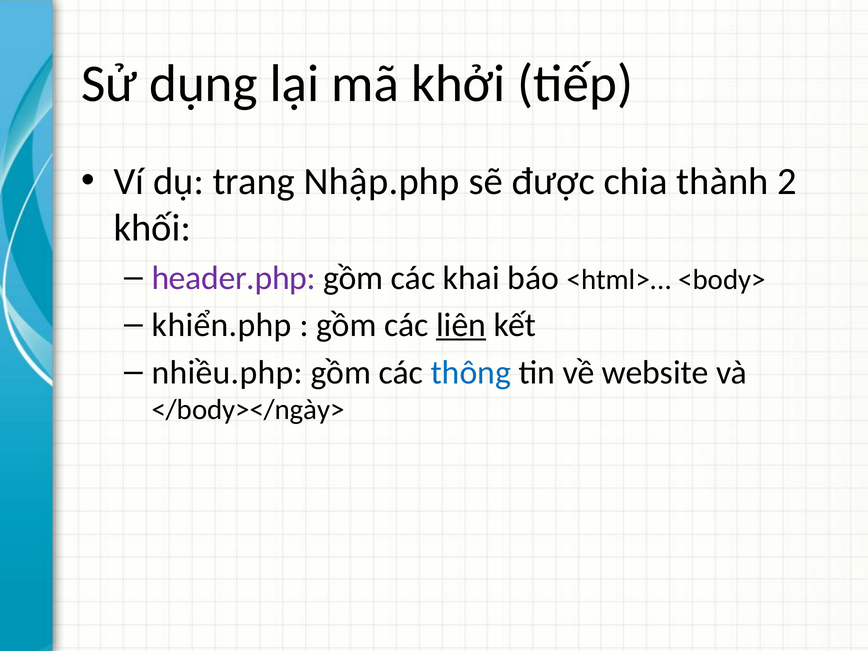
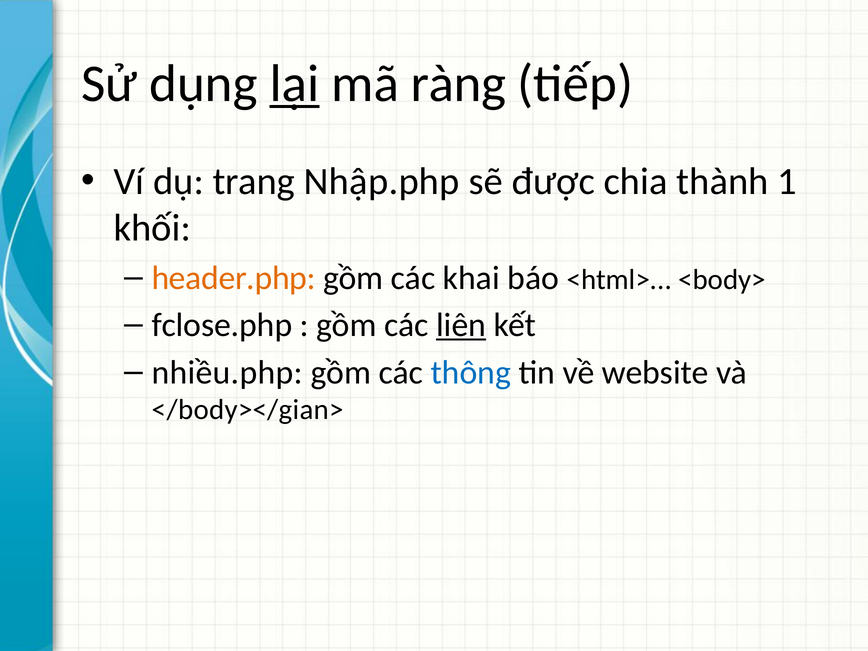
lại underline: none -> present (294, 84)
khởi: khởi -> ràng (458, 84)
2: 2 -> 1 (787, 182)
header.php colour: purple -> orange (234, 278)
khiển.php: khiển.php -> fclose.php (222, 325)
</body></ngày>: </body></ngày> -> </body></gian> (248, 410)
